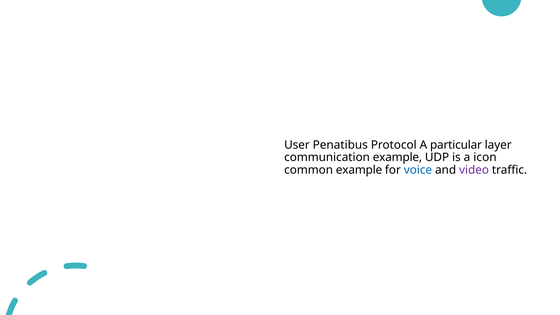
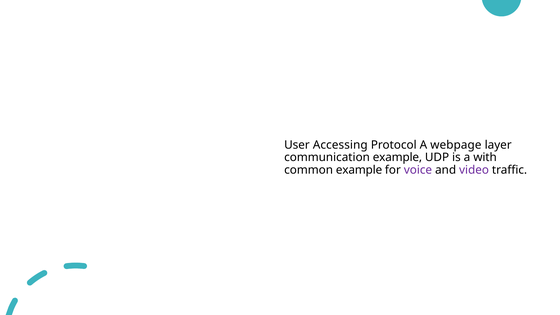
Penatibus: Penatibus -> Accessing (340, 145)
particular: particular -> webpage (456, 145)
icon: icon -> with (485, 157)
voice colour: blue -> purple (418, 170)
